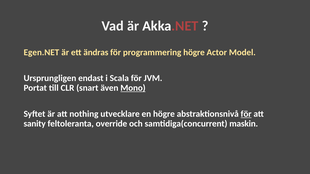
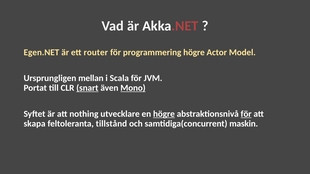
ändras: ändras -> router (96, 52)
endast: endast -> mellan (91, 78)
snart underline: none -> present (87, 88)
högre underline: none -> present (164, 114)
sanity: sanity -> skapa (35, 124)
override: override -> tillstånd (111, 124)
